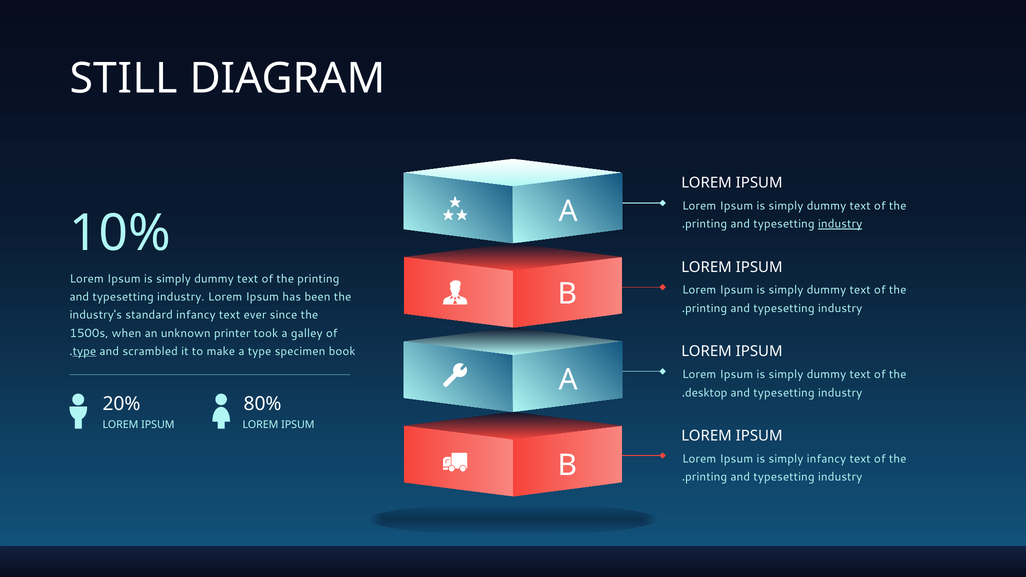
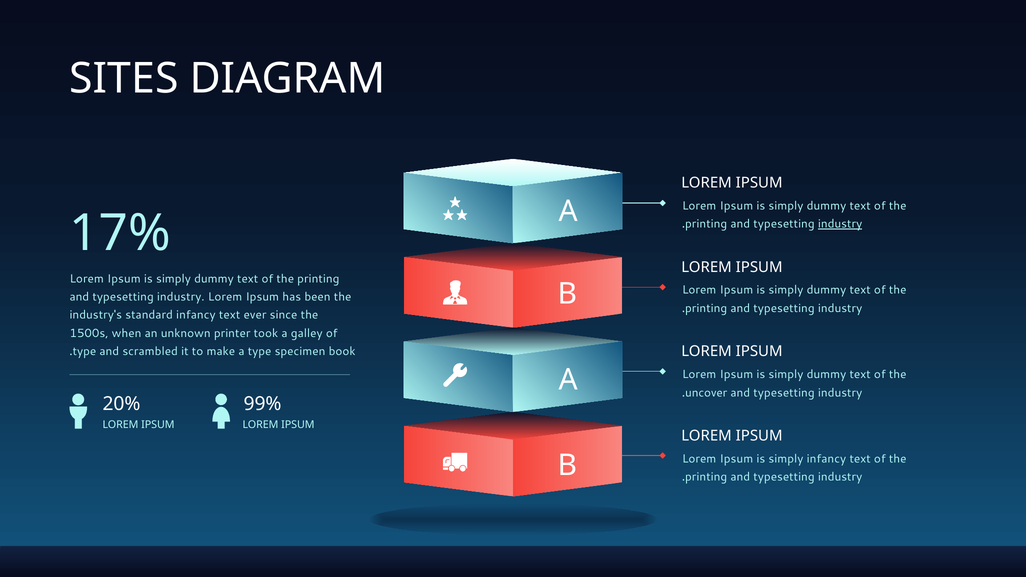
STILL: STILL -> SITES (124, 78)
10%: 10% -> 17% (120, 233)
type underline: present -> none (84, 351)
desktop: desktop -> uncover (706, 393)
80%: 80% -> 99% (263, 404)
